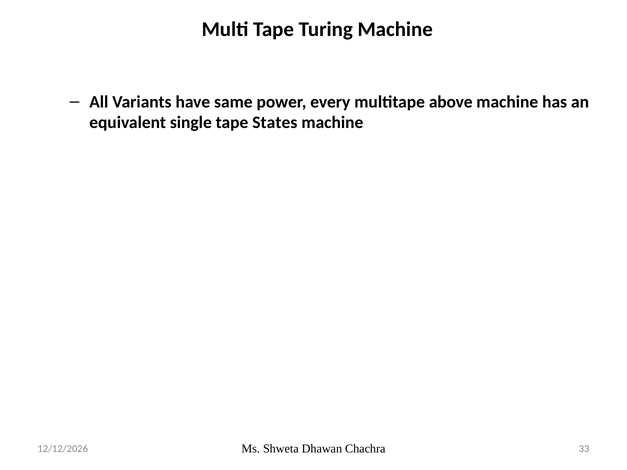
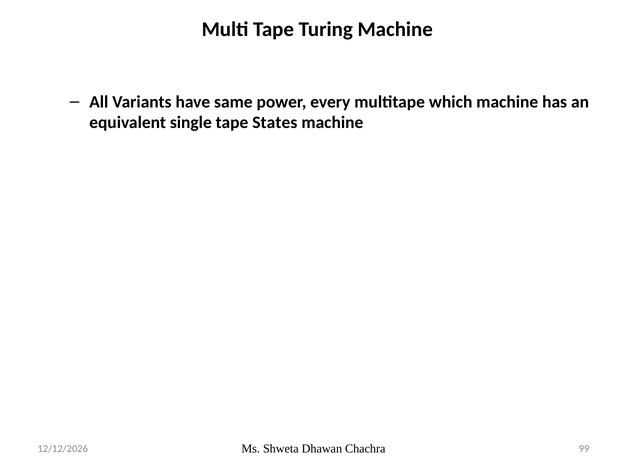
above: above -> which (451, 102)
33: 33 -> 99 (584, 449)
